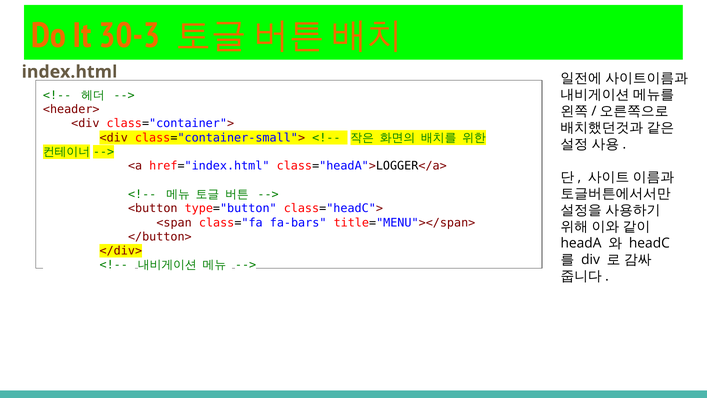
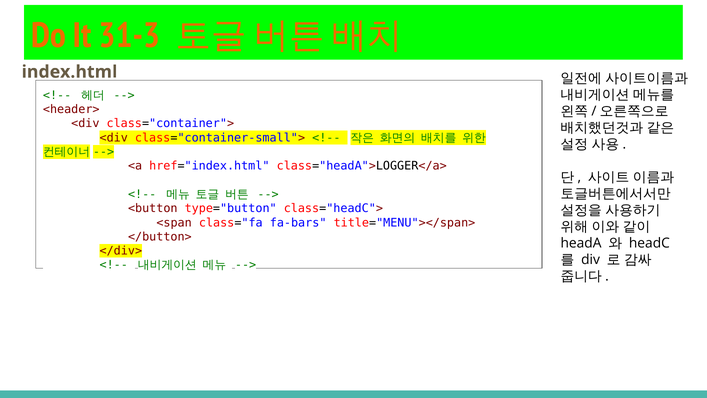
30-3: 30-3 -> 31-3 (129, 36)
